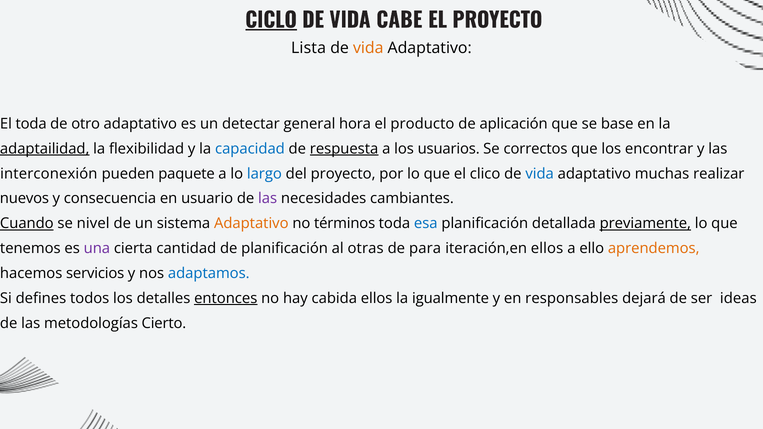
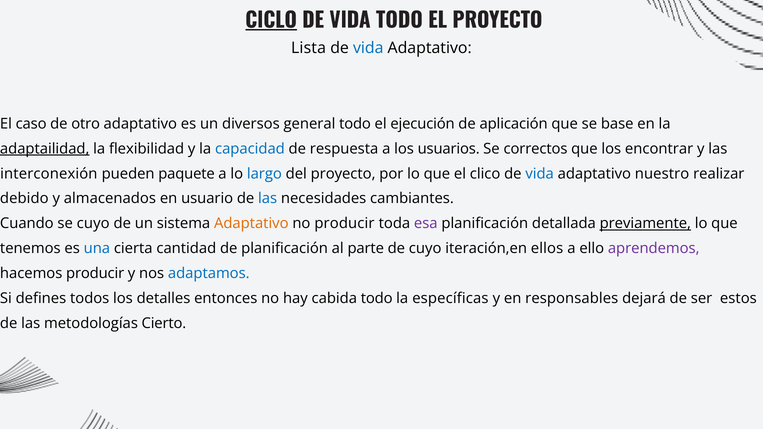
VIDA CABE: CABE -> TODO (399, 21)
vida colour: orange -> blue (368, 48)
El toda: toda -> caso (31, 124)
detectar: detectar -> diversos (251, 124)
general hora: hora -> todo (355, 124)
producto: producto -> ejecución (423, 124)
respuesta underline: present -> none (344, 149)
muchas: muchas -> nuestro (662, 174)
nuevos: nuevos -> debido (24, 199)
consecuencia: consecuencia -> almacenados (110, 199)
las colour: purple -> blue (268, 199)
Cuando underline: present -> none (27, 224)
se nivel: nivel -> cuyo (93, 224)
no términos: términos -> producir (344, 224)
esa colour: blue -> purple (426, 224)
una colour: purple -> blue (97, 249)
otras: otras -> parte (366, 249)
de para: para -> cuyo (425, 249)
aprendemos colour: orange -> purple (654, 249)
hacemos servicios: servicios -> producir (95, 273)
entonces underline: present -> none (226, 298)
cabida ellos: ellos -> todo (377, 298)
igualmente: igualmente -> específicas (450, 298)
ideas: ideas -> estos (738, 298)
